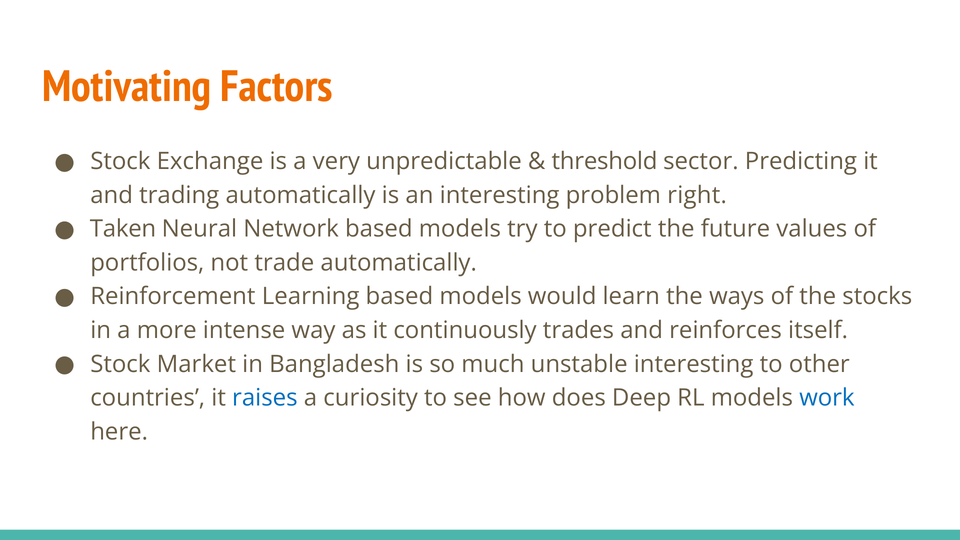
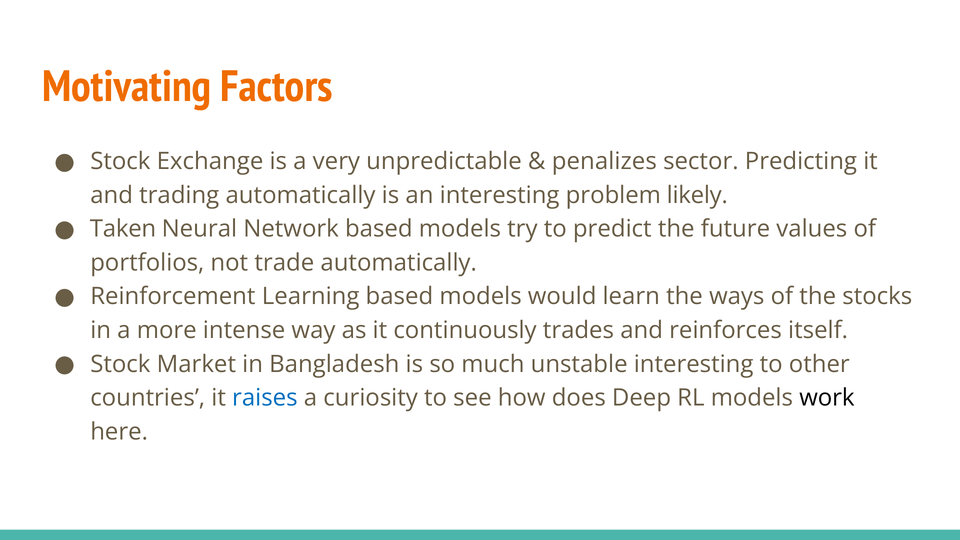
threshold: threshold -> penalizes (604, 161)
right: right -> likely (697, 195)
work colour: blue -> black (827, 398)
